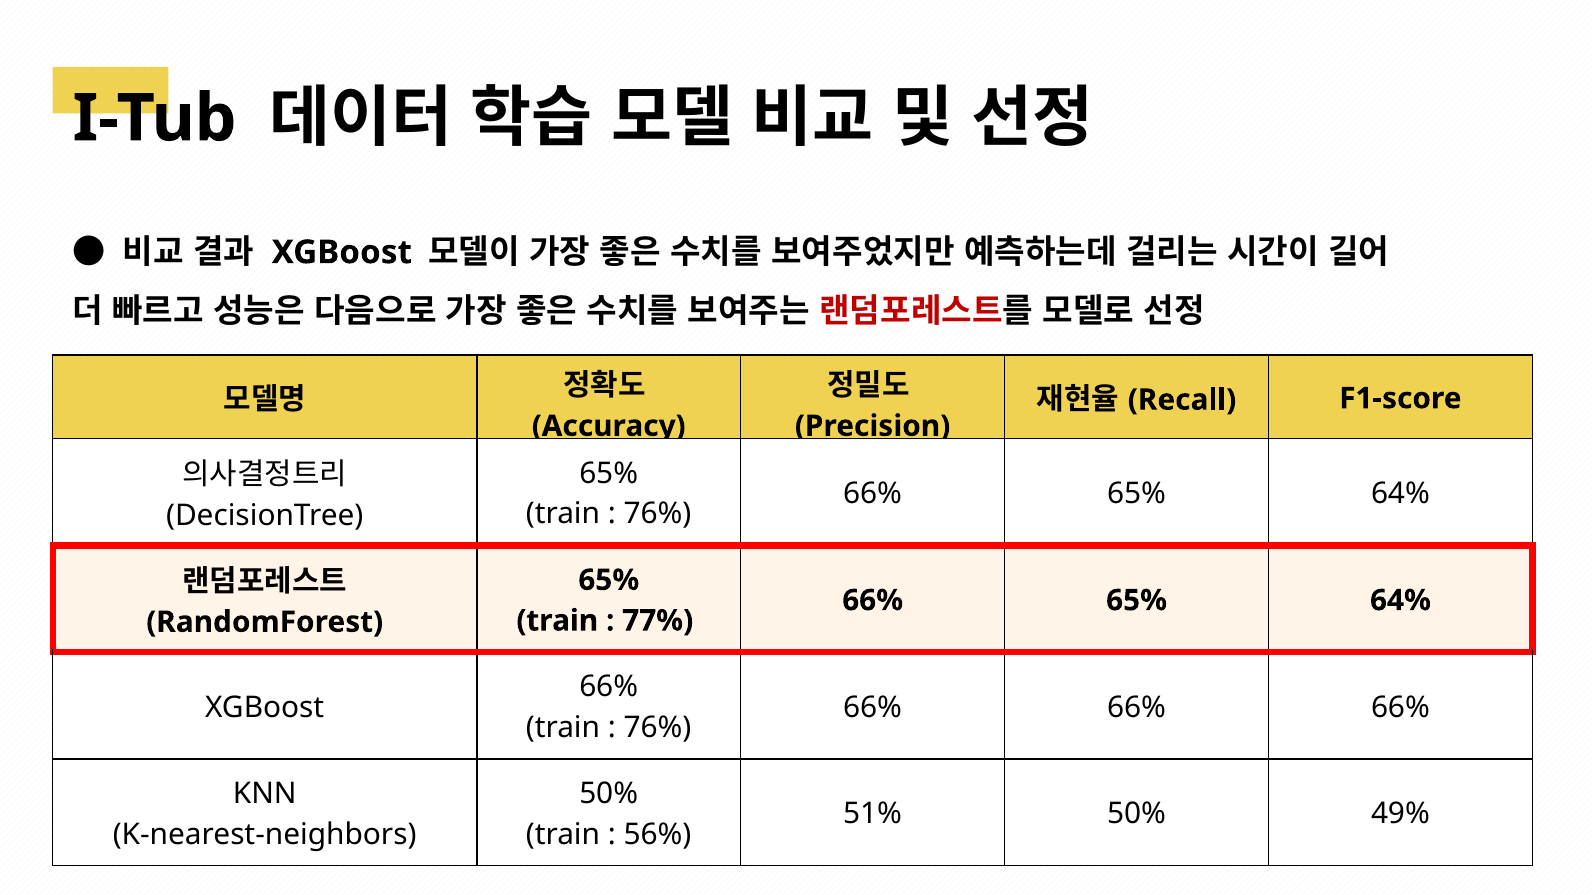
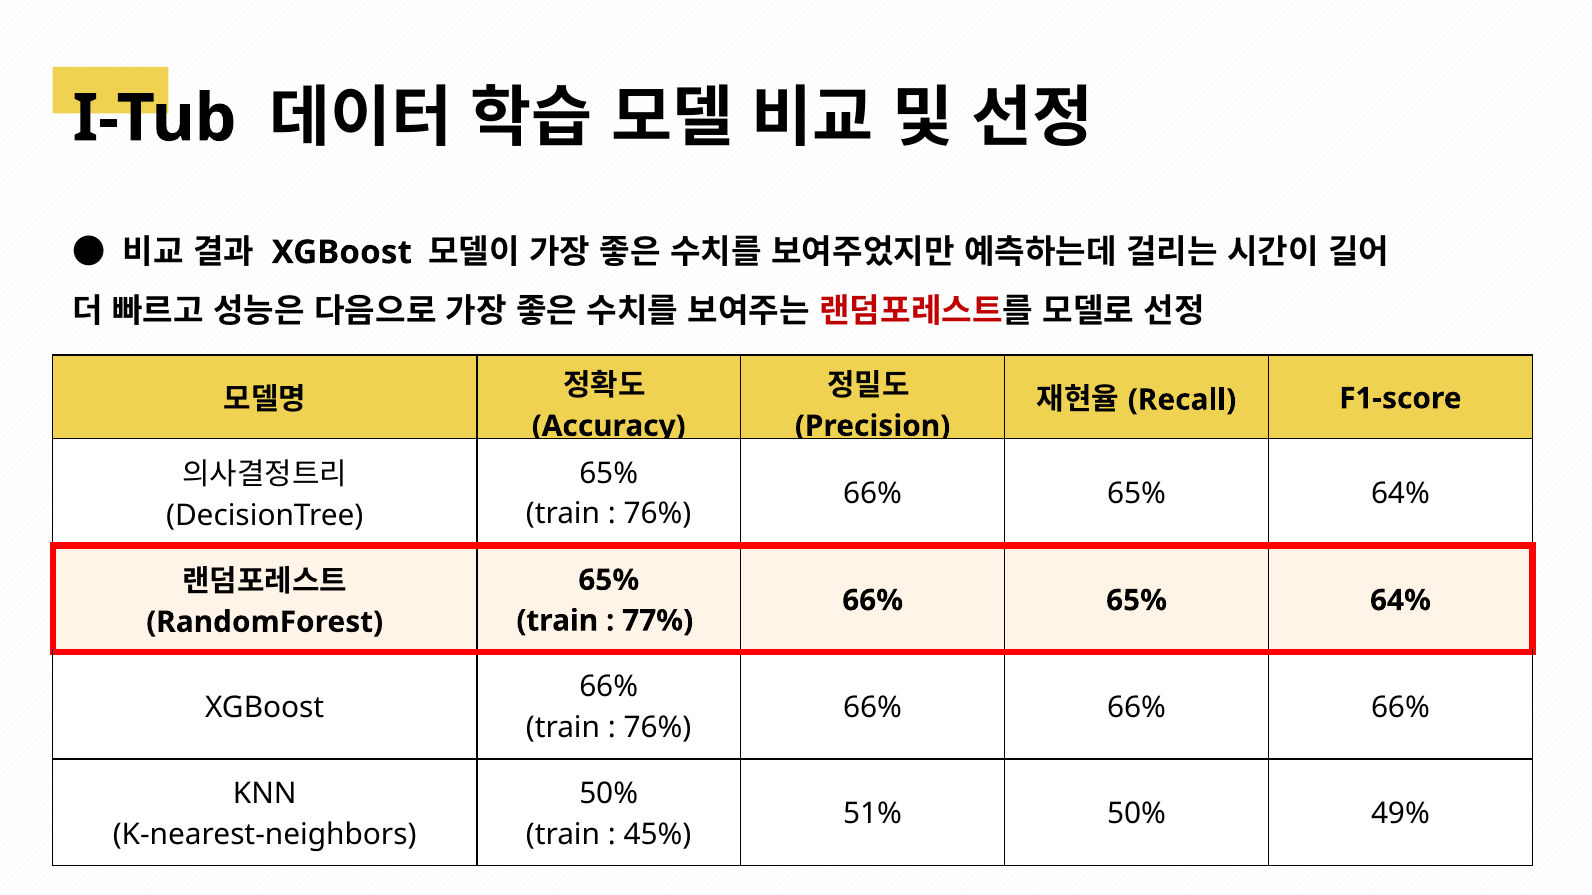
56%: 56% -> 45% (657, 835)
